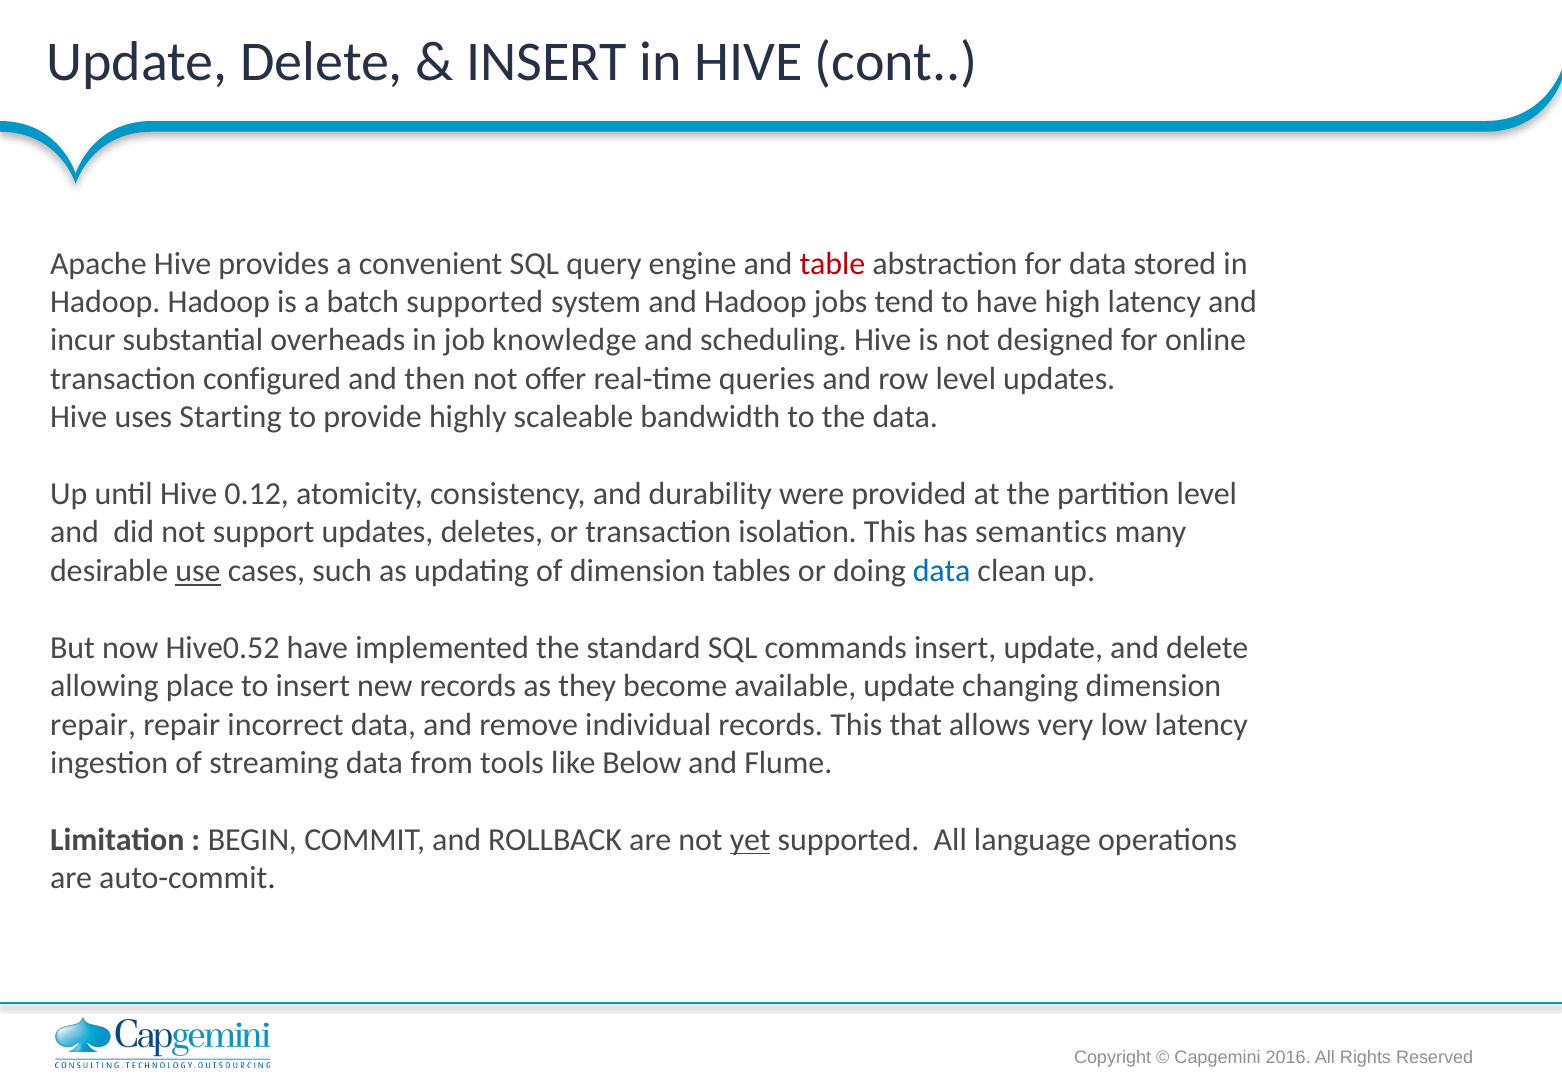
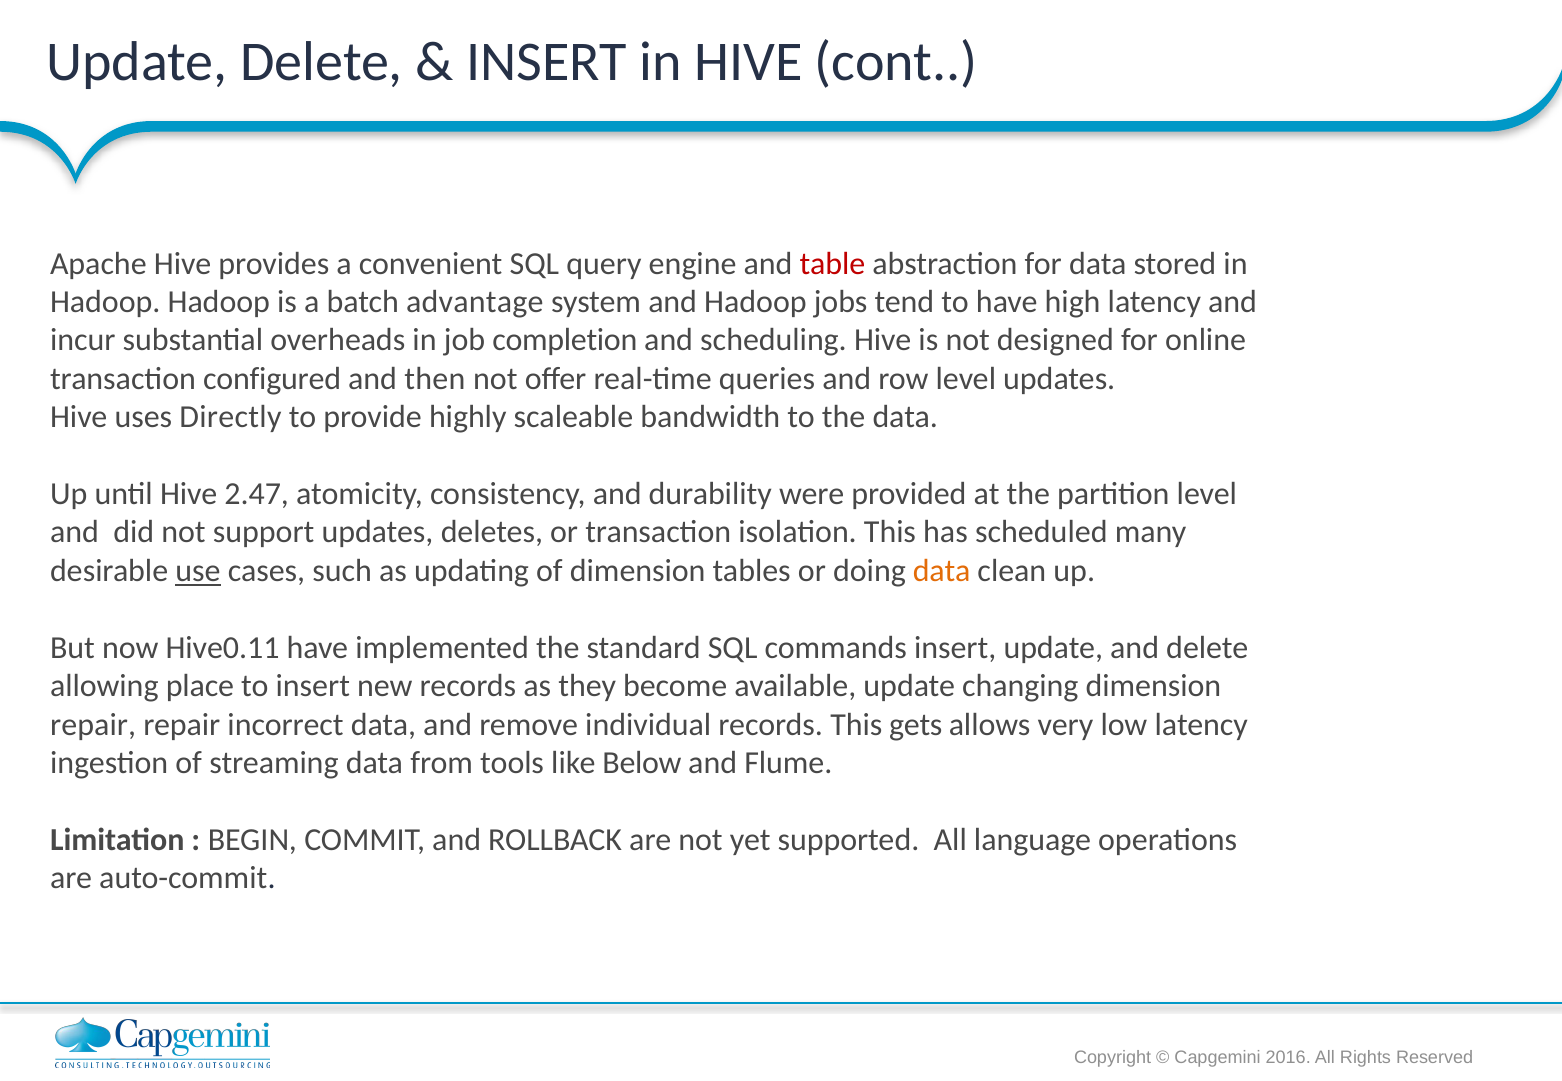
batch supported: supported -> advantage (475, 302)
knowledge: knowledge -> completion (565, 340)
Starting: Starting -> Directly (230, 417)
0.12: 0.12 -> 2.47 (257, 494)
semantics: semantics -> scheduled (1041, 533)
data colour: blue -> orange (942, 571)
Hive0.52: Hive0.52 -> Hive0.11 (223, 648)
that: that -> gets (916, 725)
yet underline: present -> none (750, 840)
